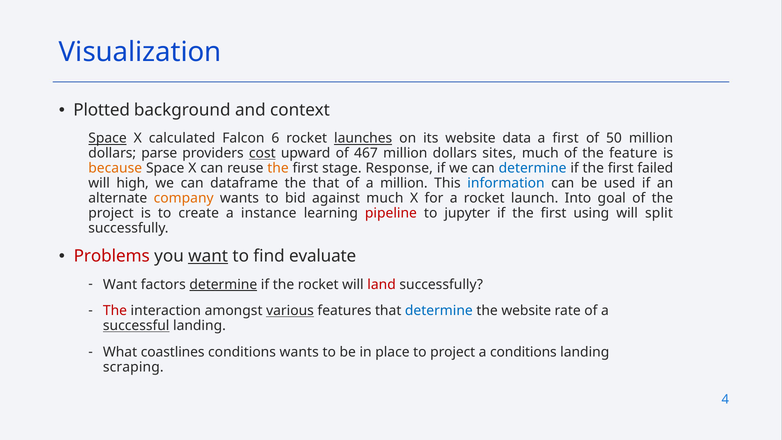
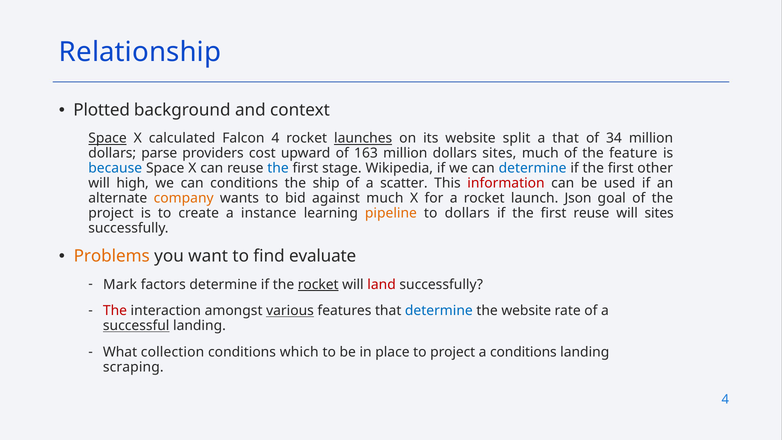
Visualization: Visualization -> Relationship (140, 52)
Falcon 6: 6 -> 4 (275, 138)
data: data -> split (517, 138)
a first: first -> that (566, 138)
50: 50 -> 34 (614, 138)
cost underline: present -> none (262, 153)
467: 467 -> 163 (366, 153)
because colour: orange -> blue (115, 168)
the colour: orange -> blue (278, 168)
Response: Response -> Wikipedia (399, 168)
failed: failed -> other (655, 168)
can dataframe: dataframe -> conditions (244, 183)
the that: that -> ship (326, 183)
a million: million -> scatter (404, 183)
information colour: blue -> red (506, 183)
Into: Into -> Json (578, 198)
pipeline colour: red -> orange (391, 213)
to jupyter: jupyter -> dollars (467, 213)
first using: using -> reuse (591, 213)
will split: split -> sites (659, 213)
Problems colour: red -> orange (112, 256)
want underline: present -> none (208, 256)
Want: Want -> Mark (120, 284)
determine underline: present -> none (223, 284)
rocket underline: none -> present (318, 284)
coastlines: coastlines -> collection (173, 352)
conditions wants: wants -> which (299, 352)
